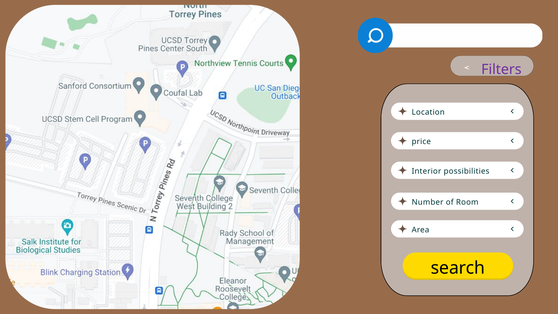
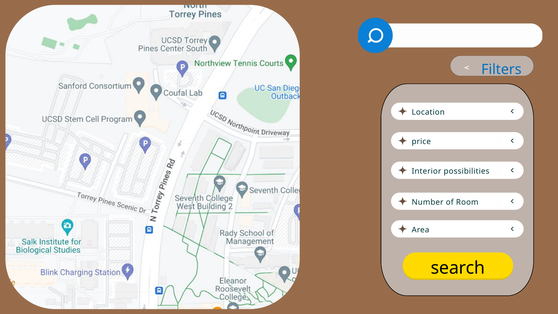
Filters colour: purple -> blue (501, 70)
